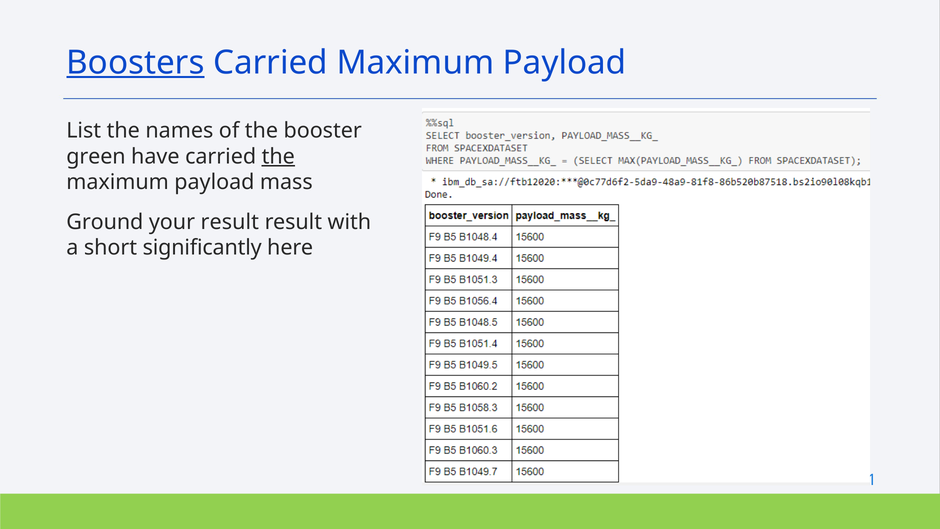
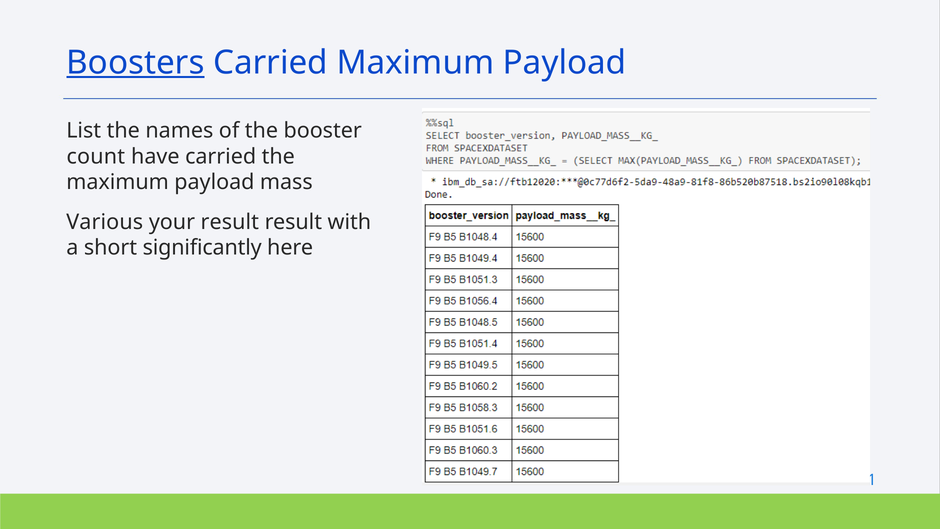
green: green -> count (96, 156)
the underline: present -> none (278, 156)
Ground: Ground -> Various (105, 222)
